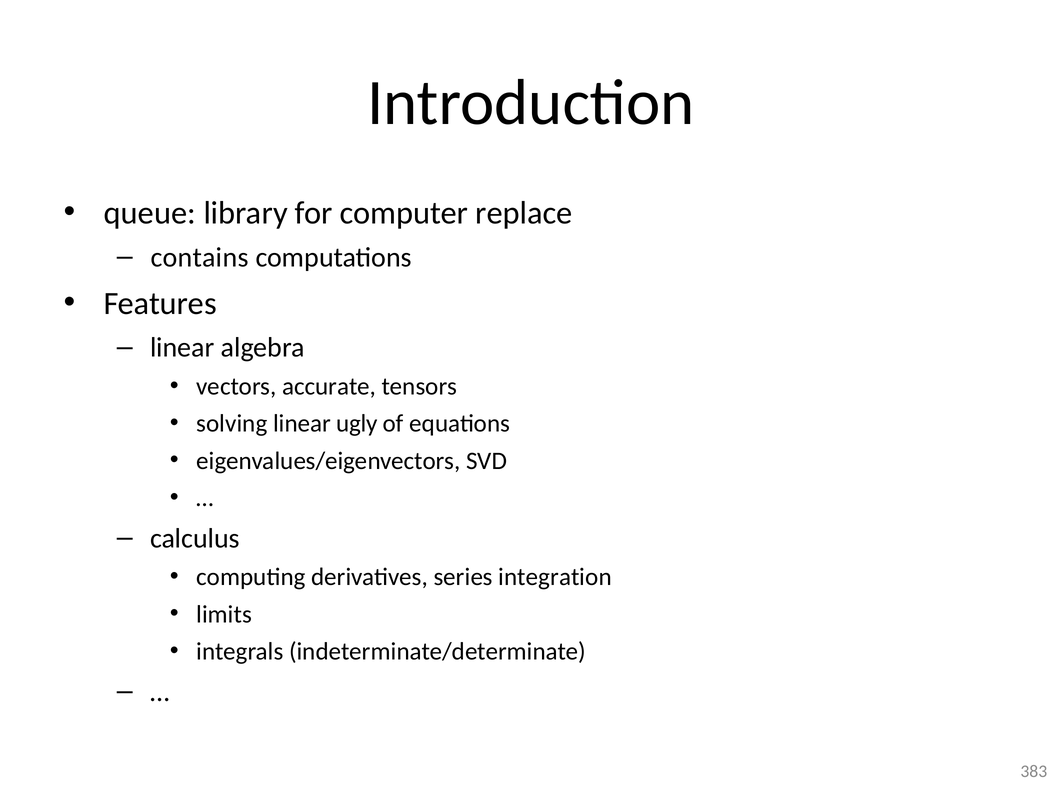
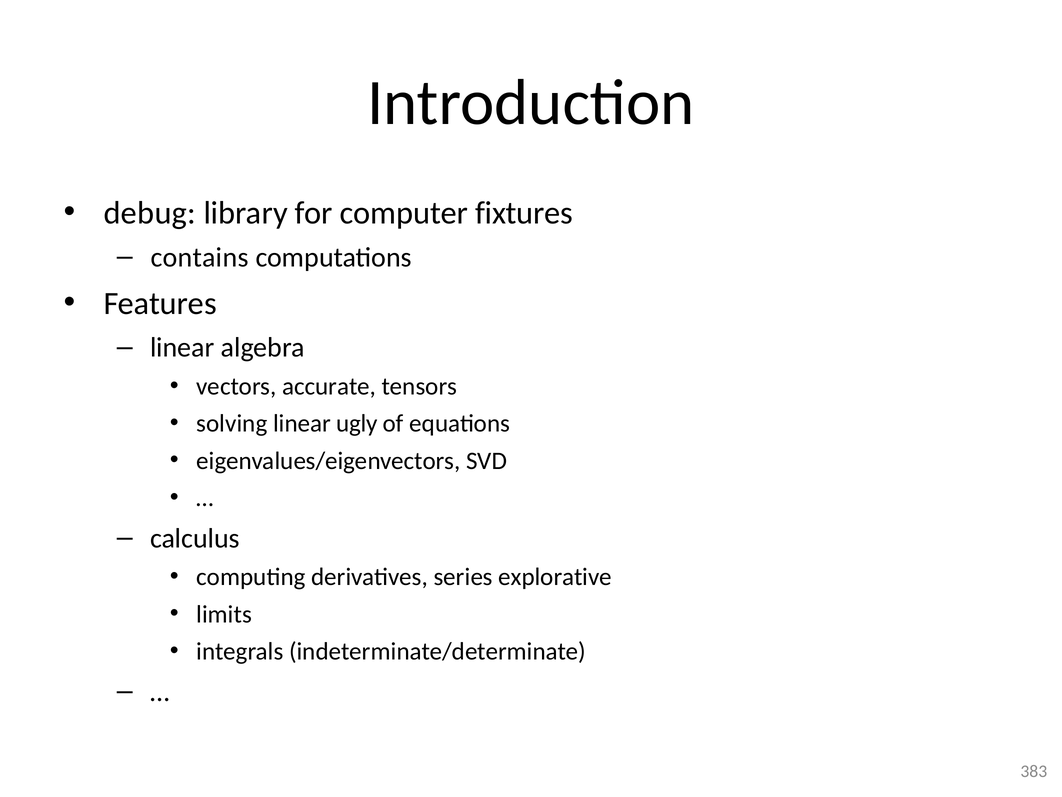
queue: queue -> debug (150, 213)
replace: replace -> fixtures (524, 213)
integration: integration -> explorative (555, 577)
